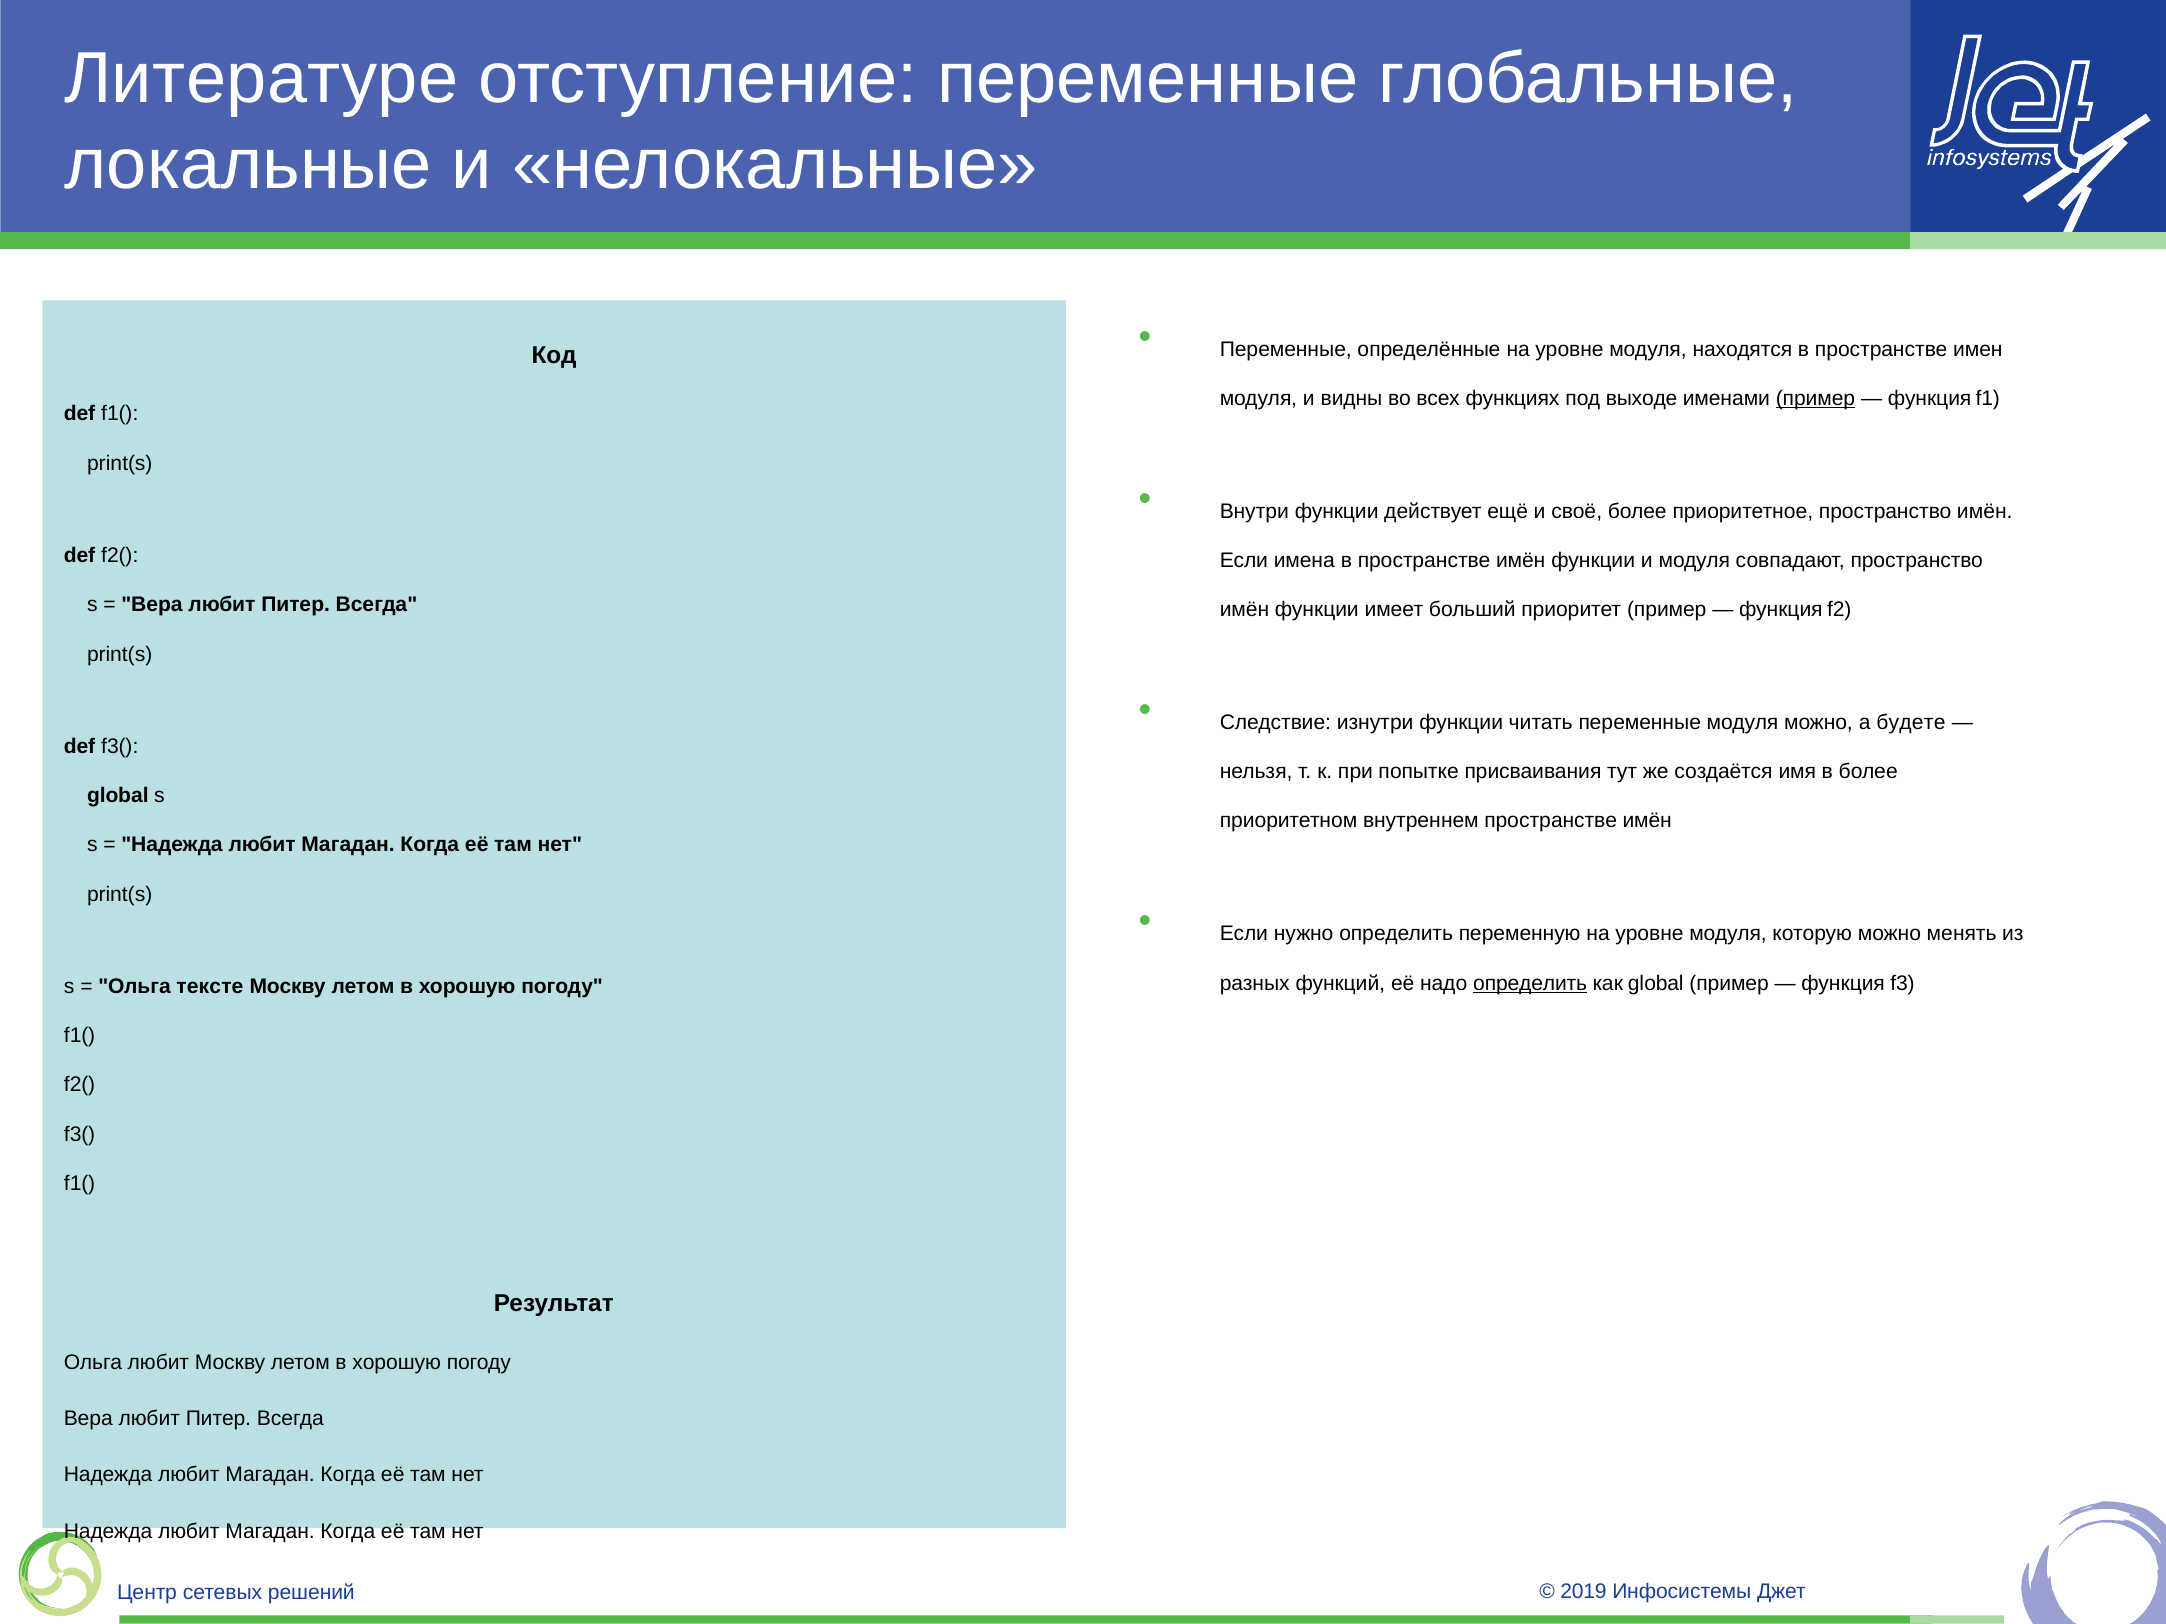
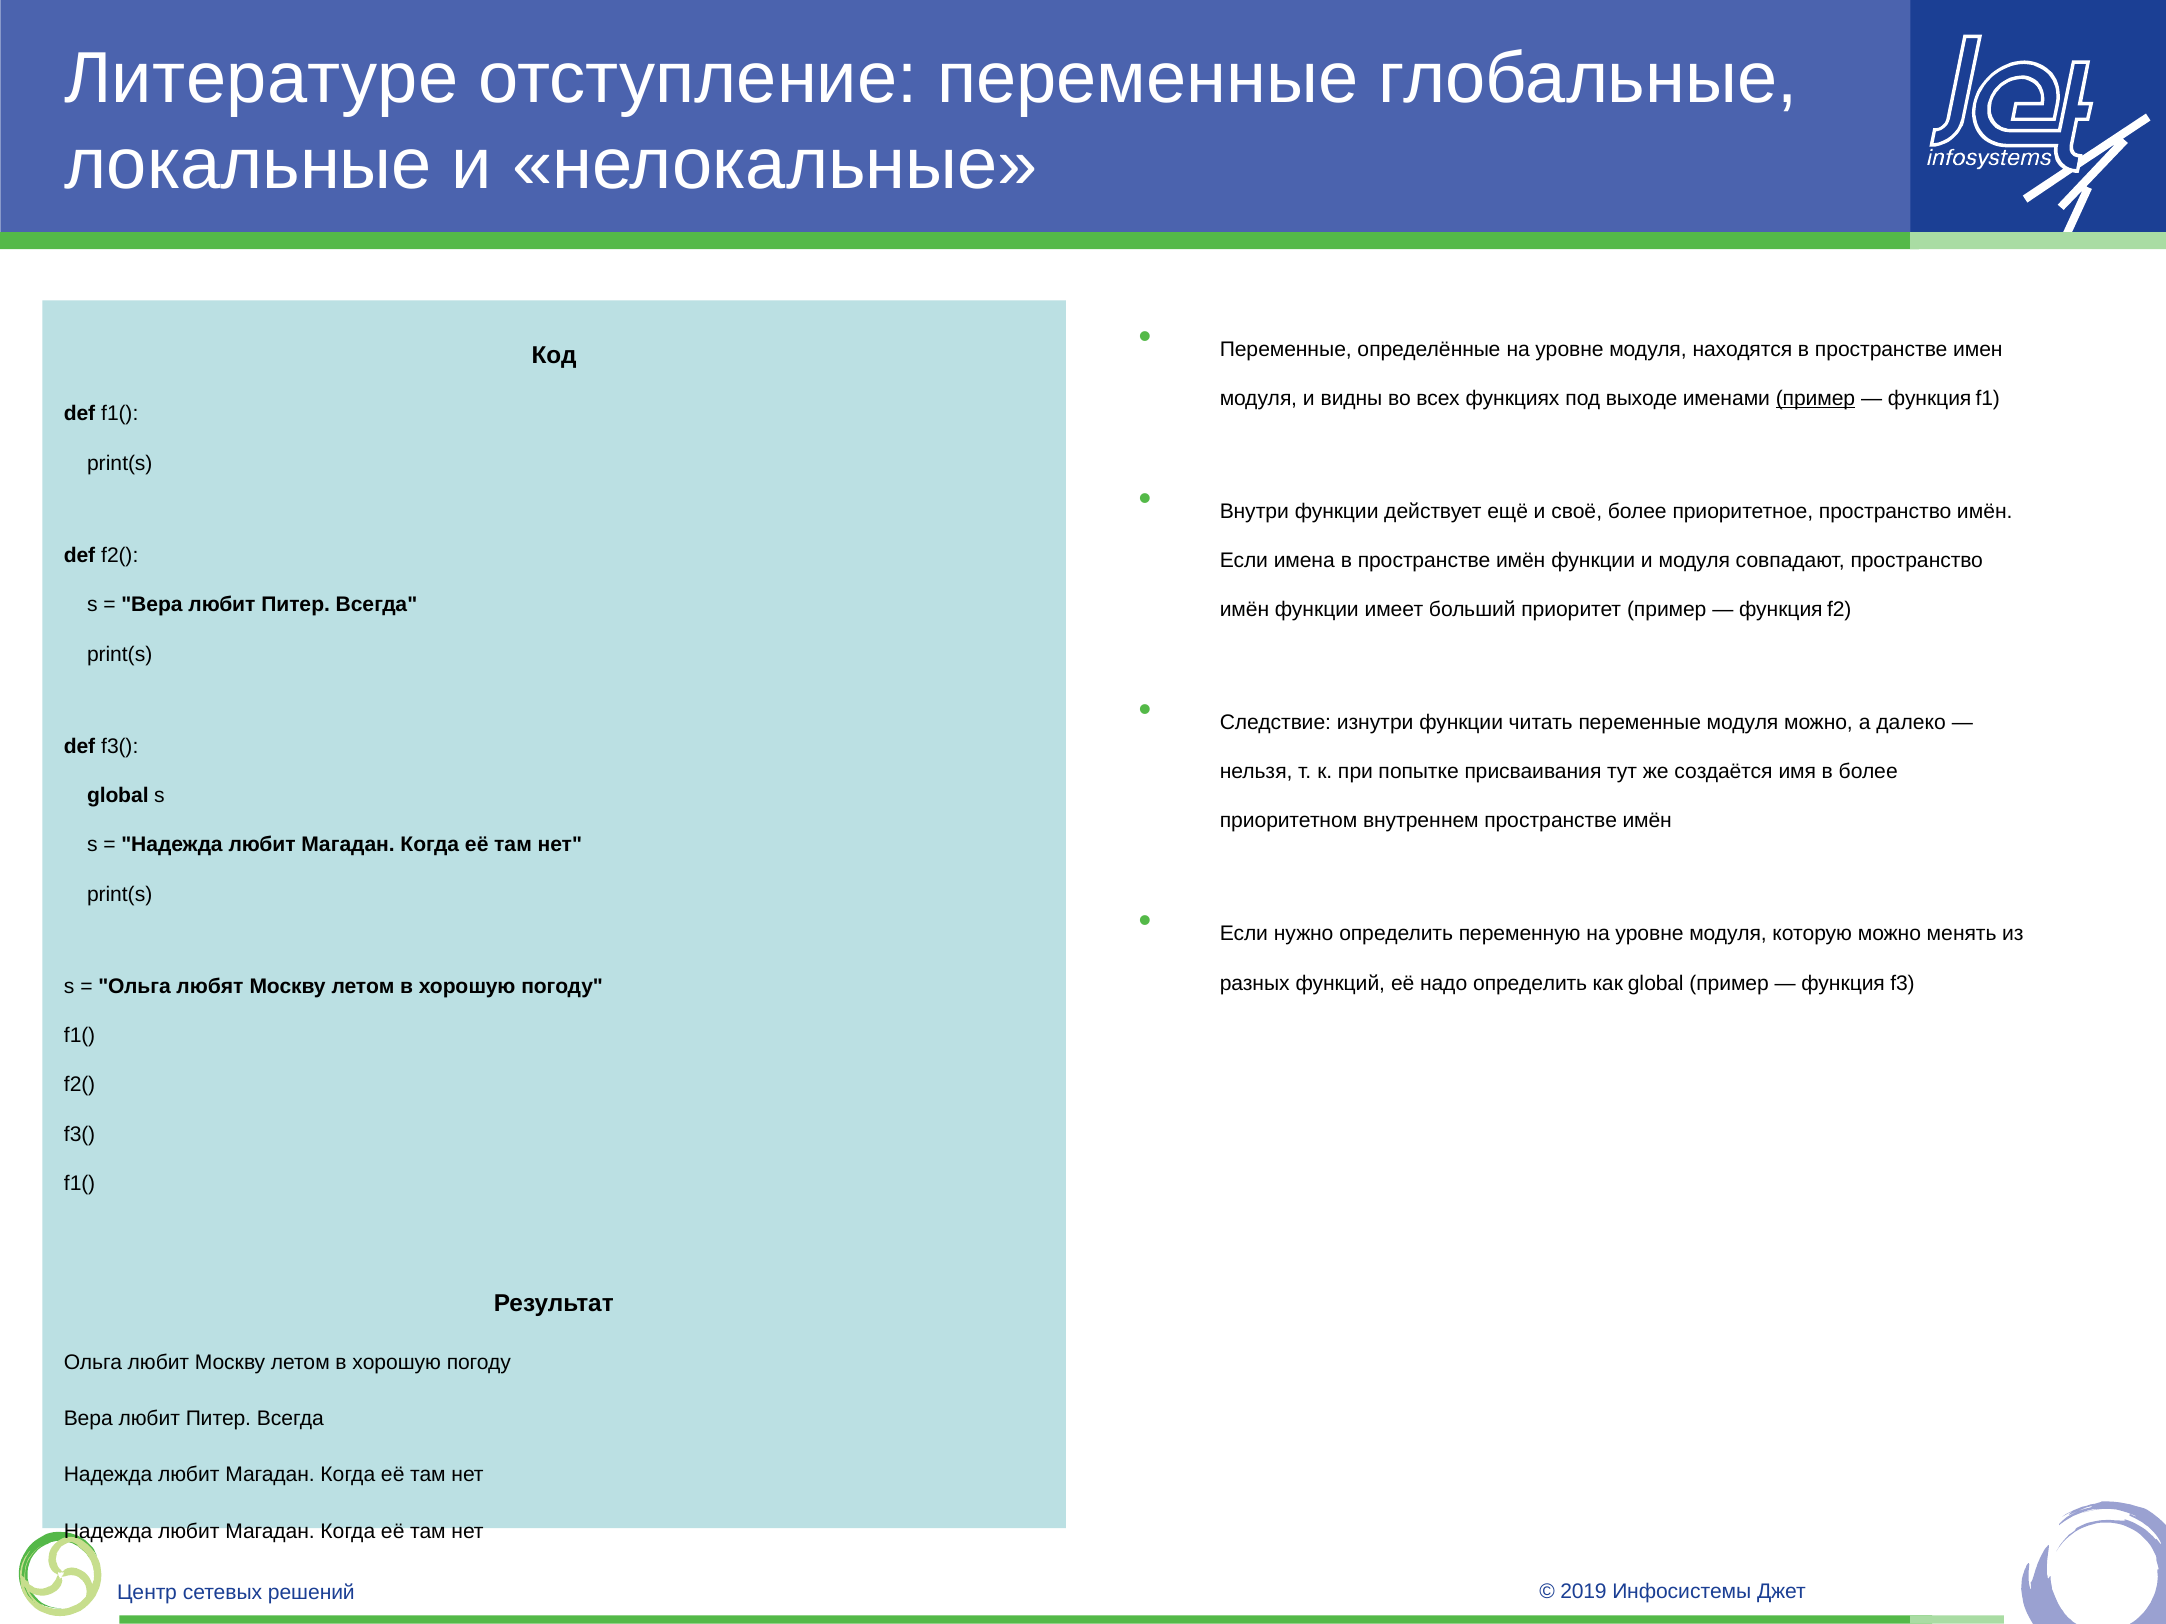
будете: будете -> далеко (1911, 723)
определить underline: present -> none (1530, 983)
тексте: тексте -> любят (210, 987)
